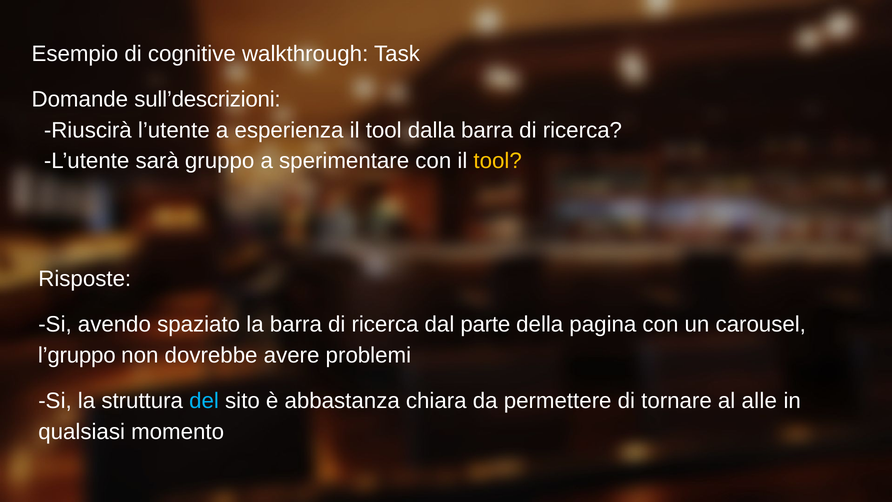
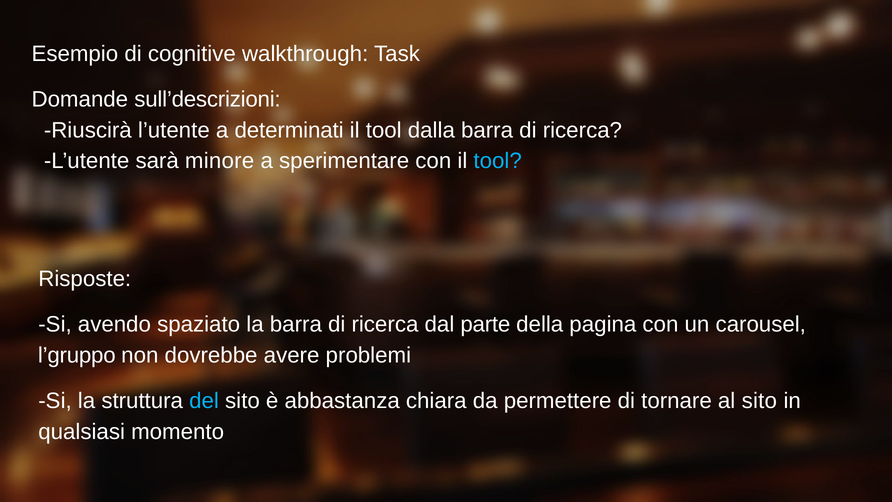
esperienza: esperienza -> determinati (289, 130)
gruppo: gruppo -> minore (220, 161)
tool colour: yellow -> light blue (498, 161)
al alle: alle -> sito (759, 401)
